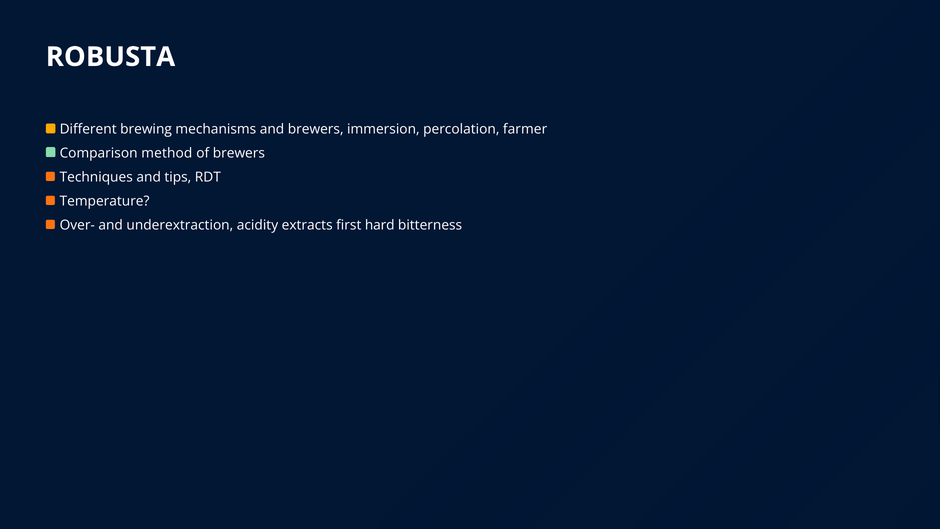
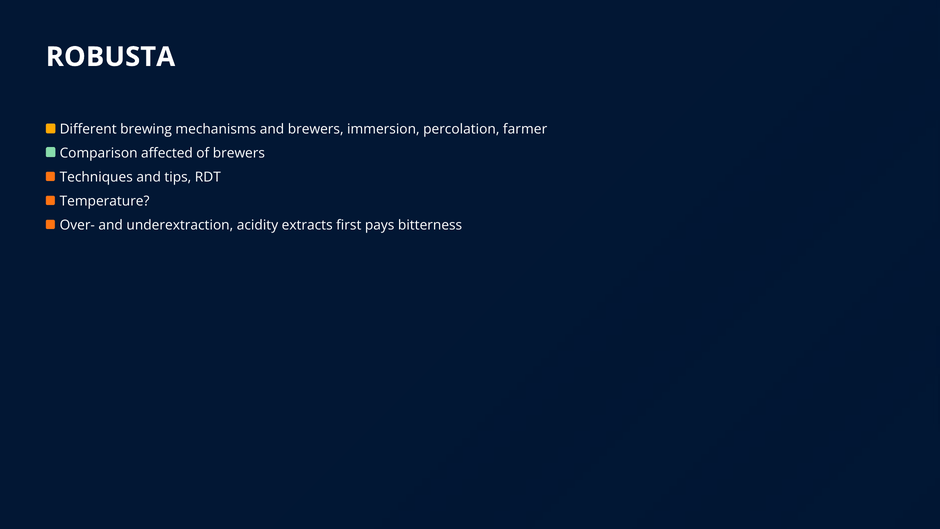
method: method -> affected (167, 153)
hard: hard -> pays (380, 225)
